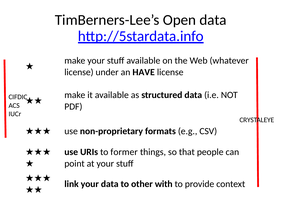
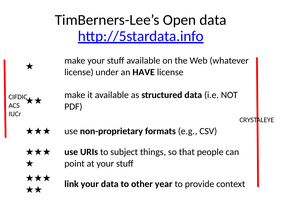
former: former -> subject (124, 153)
with: with -> year (164, 185)
